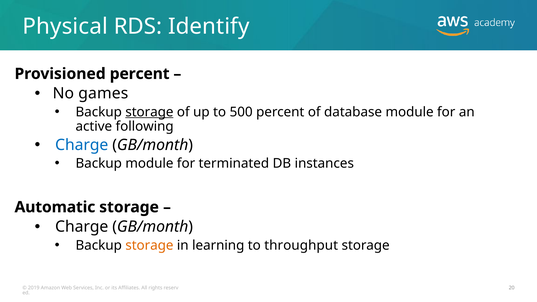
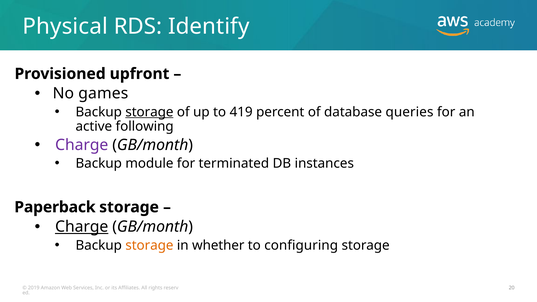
Provisioned percent: percent -> upfront (140, 74)
500: 500 -> 419 (241, 112)
database module: module -> queries (409, 112)
Charge colour: blue -> purple (82, 145)
Automatic: Automatic -> Paperback (55, 207)
Charge underline: none -> present (82, 227)
learning: learning -> whether (218, 245)
throughput: throughput -> configuring (301, 245)
